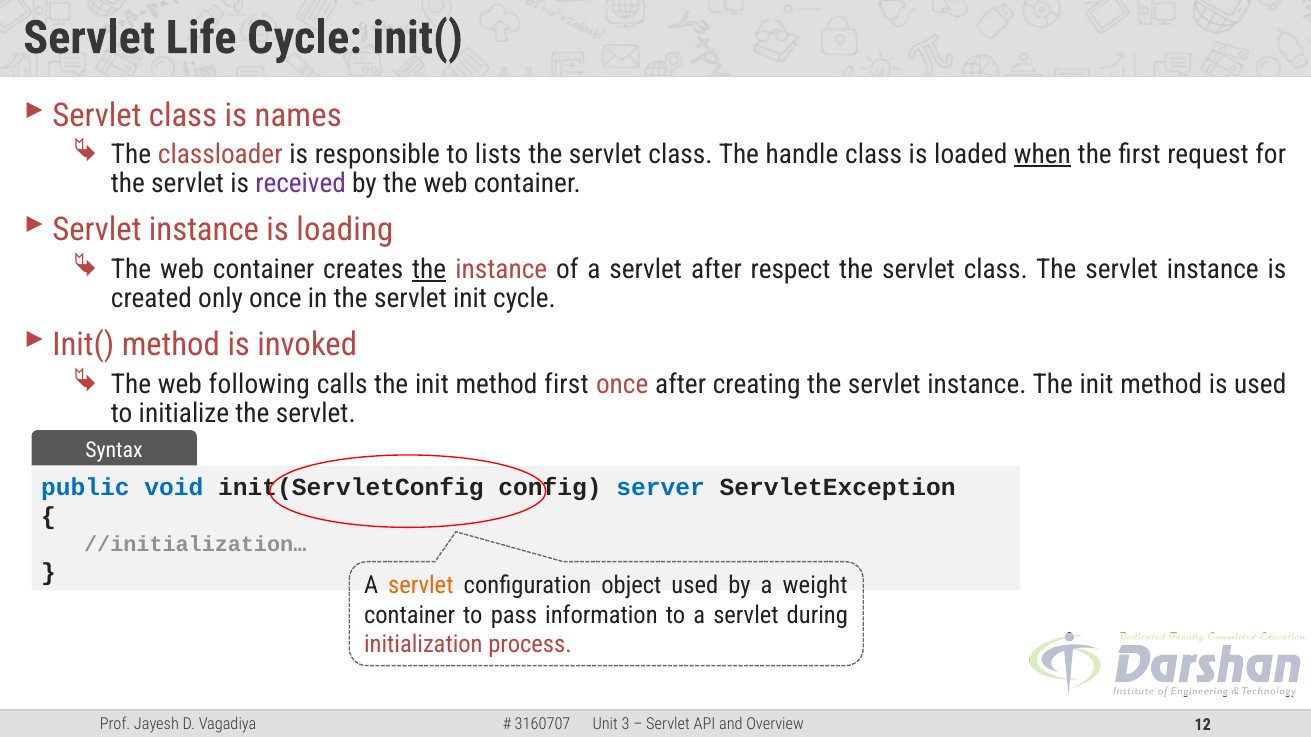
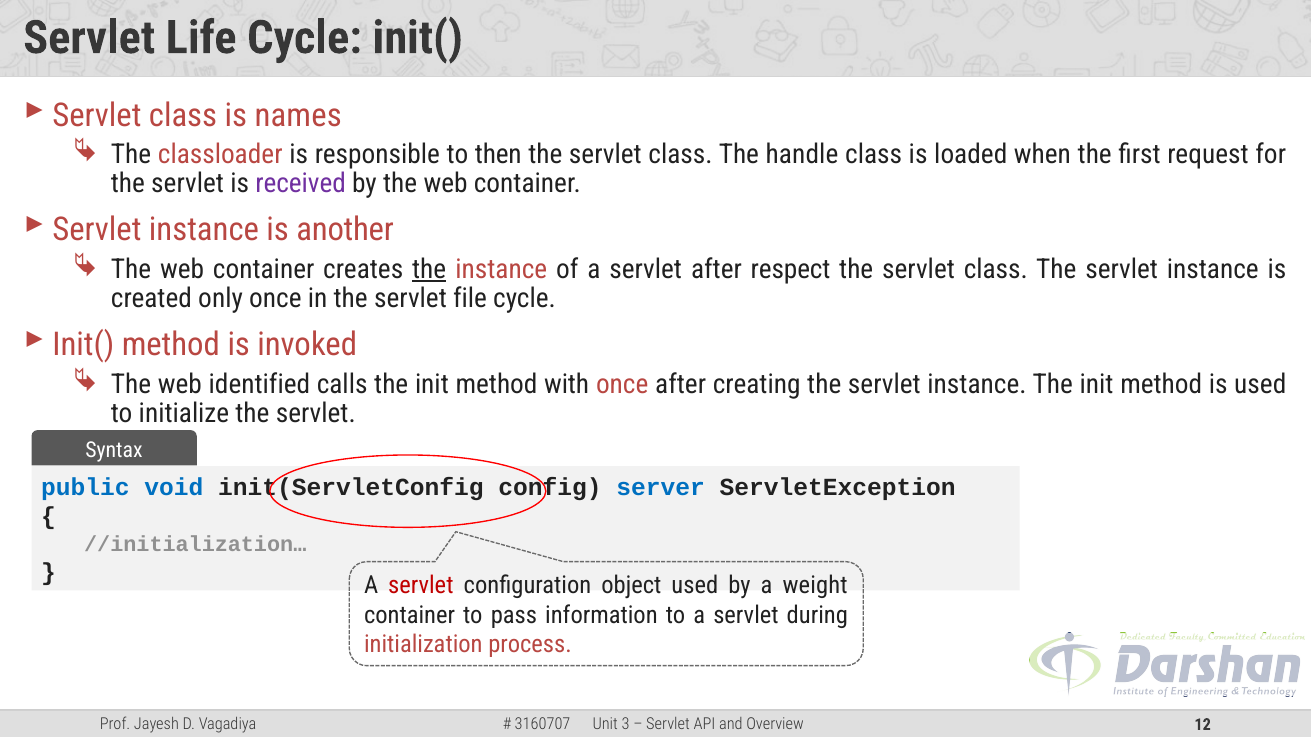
lists: lists -> then (498, 155)
when underline: present -> none (1042, 155)
loading: loading -> another (345, 230)
servlet init: init -> file (470, 299)
following: following -> identified (259, 384)
method first: first -> with (567, 384)
servlet colour: orange -> red (421, 586)
